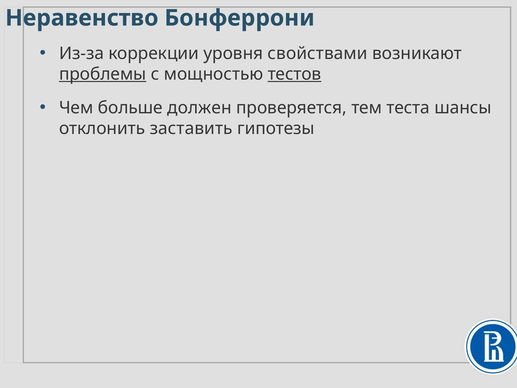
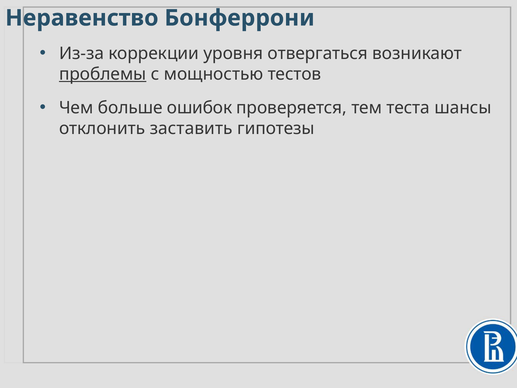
свойствами: свойствами -> отвергаться (318, 53)
тестов underline: present -> none (295, 74)
должен: должен -> ошибок (200, 108)
